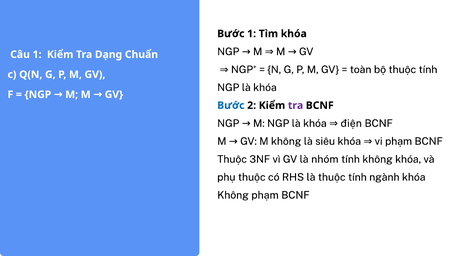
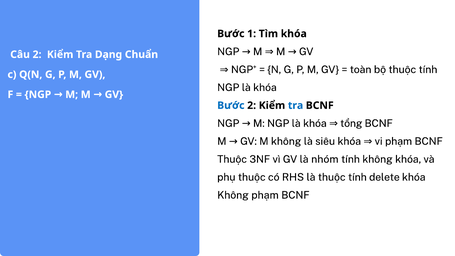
Câu 1: 1 -> 2 (37, 54)
tra colour: purple -> blue (296, 105)
điện: điện -> tổng (351, 123)
ngành: ngành -> delete (384, 177)
